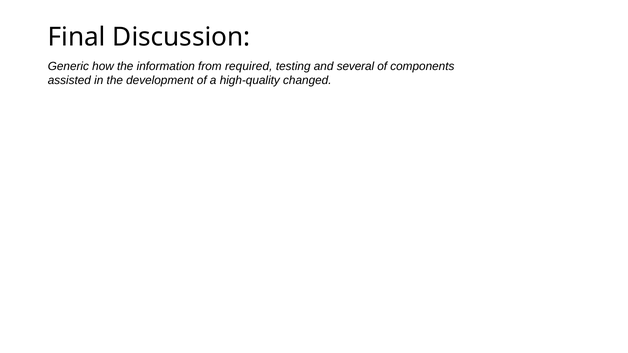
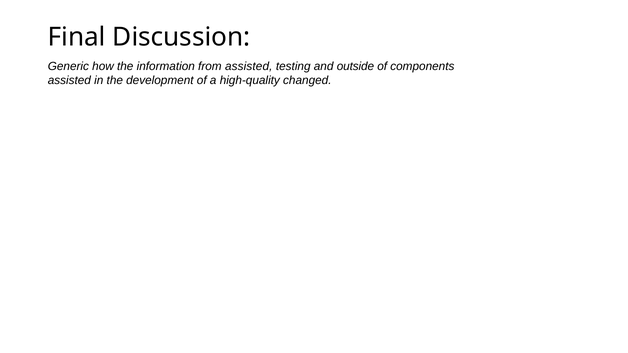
from required: required -> assisted (249, 66)
several: several -> outside (355, 66)
